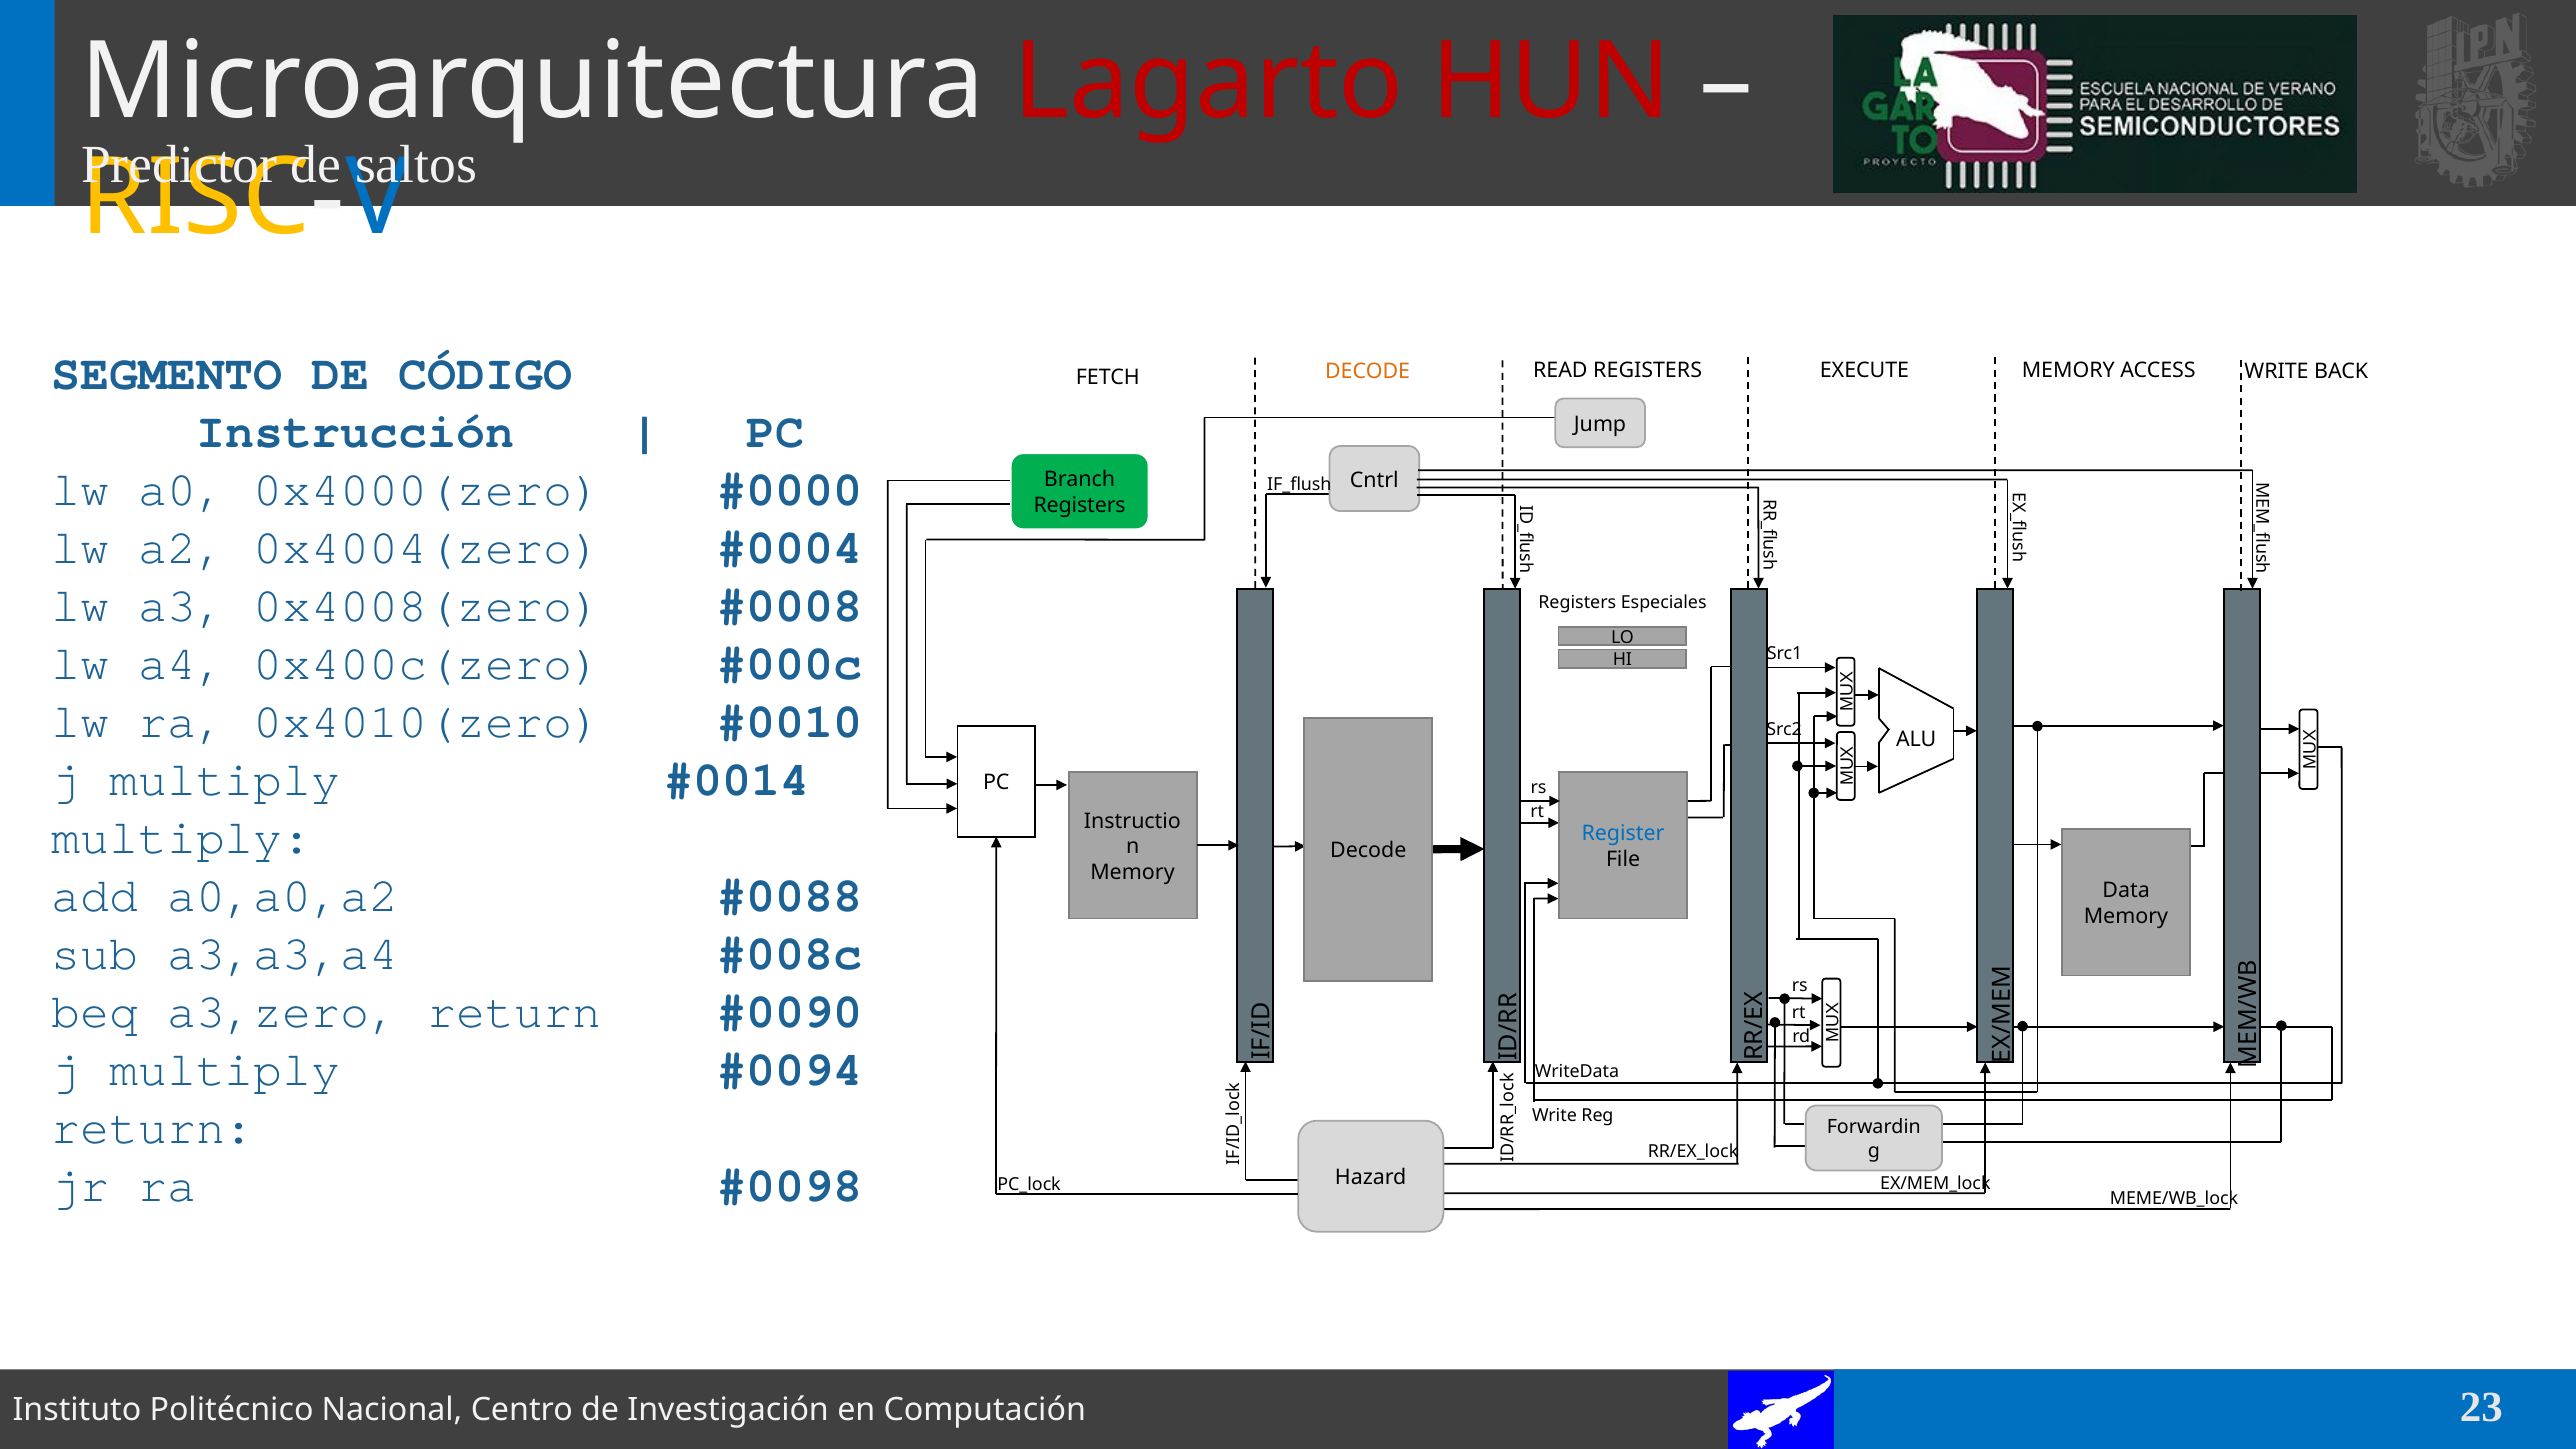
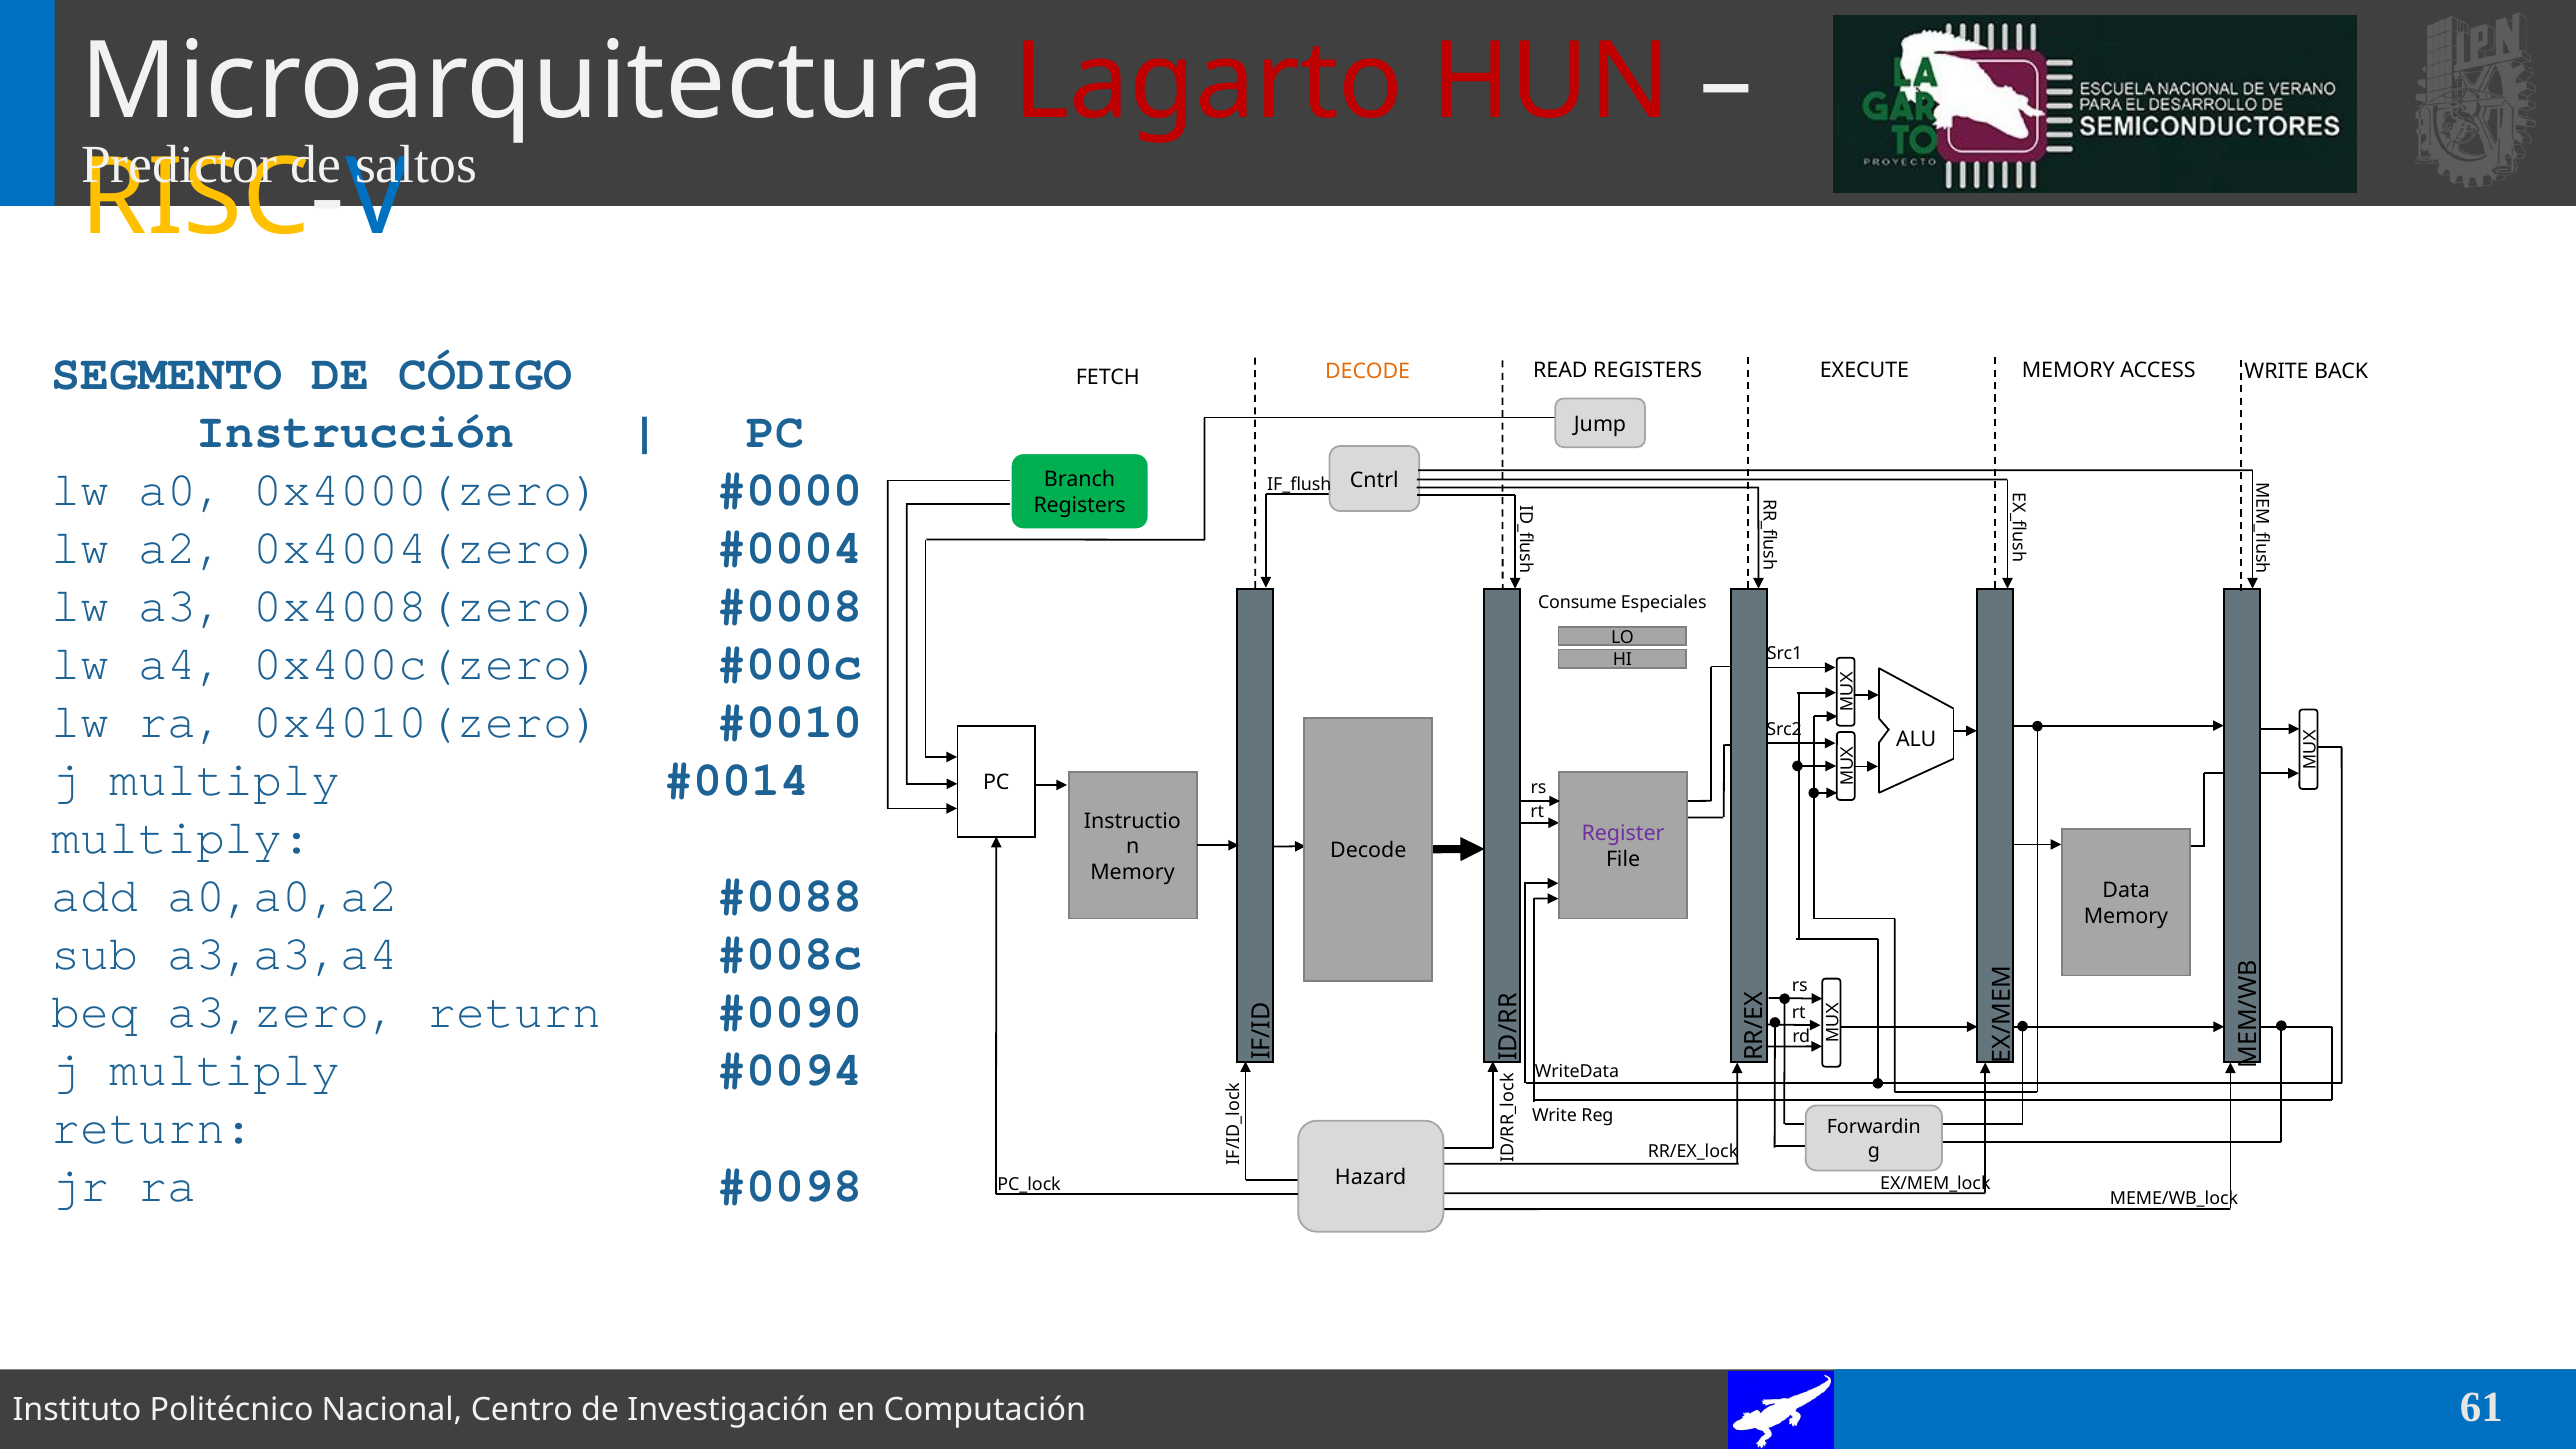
Registers: Registers -> Consume (1577, 603)
Register colour: blue -> purple (1623, 834)
23: 23 -> 61 (2481, 1408)
